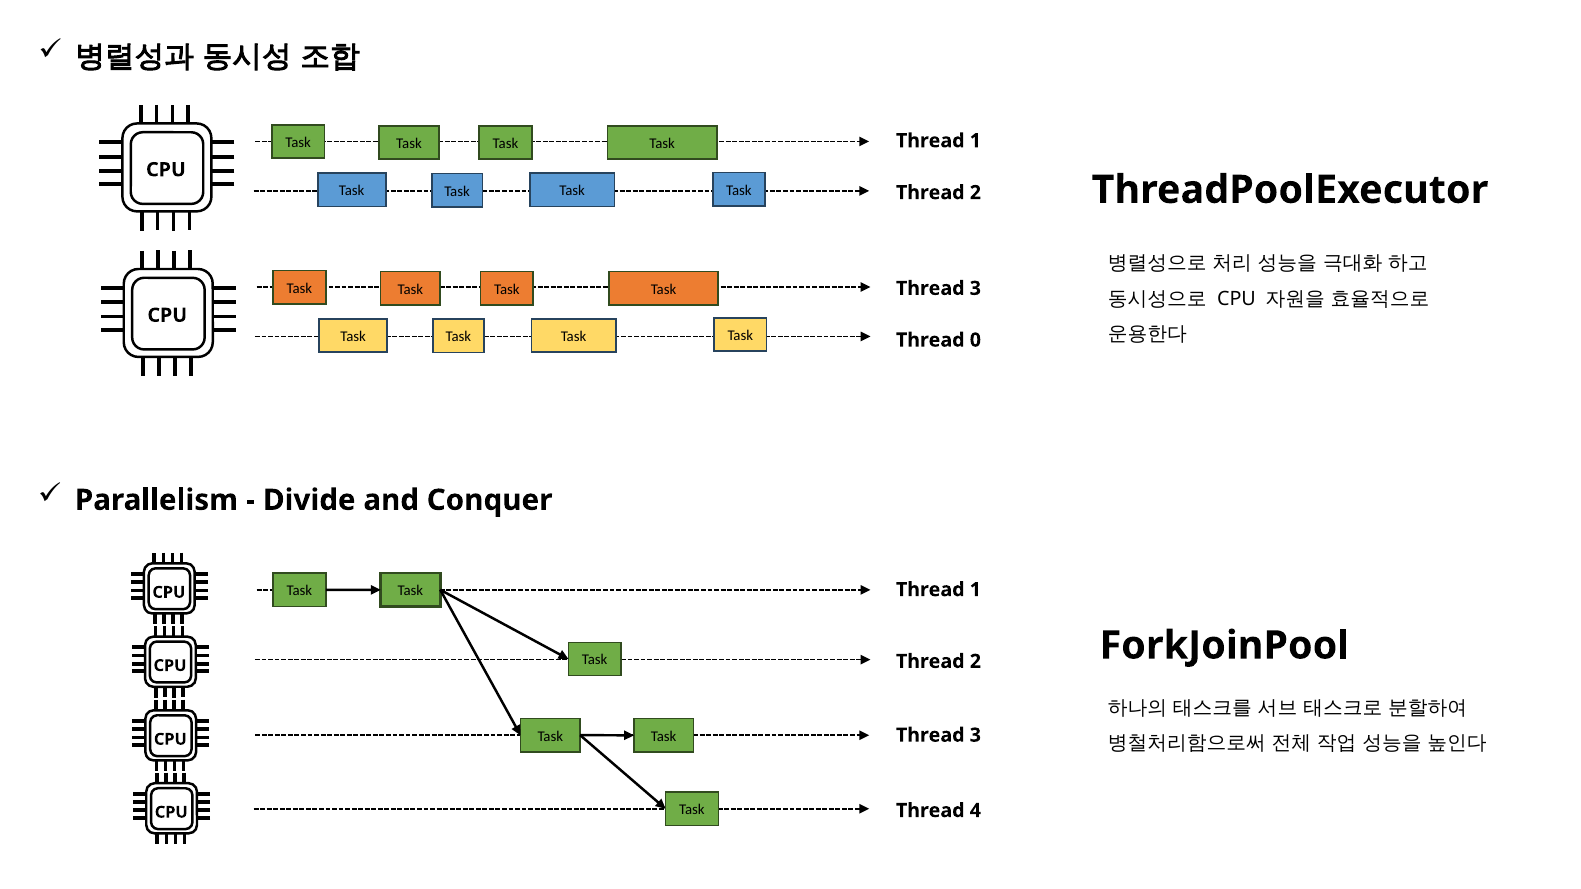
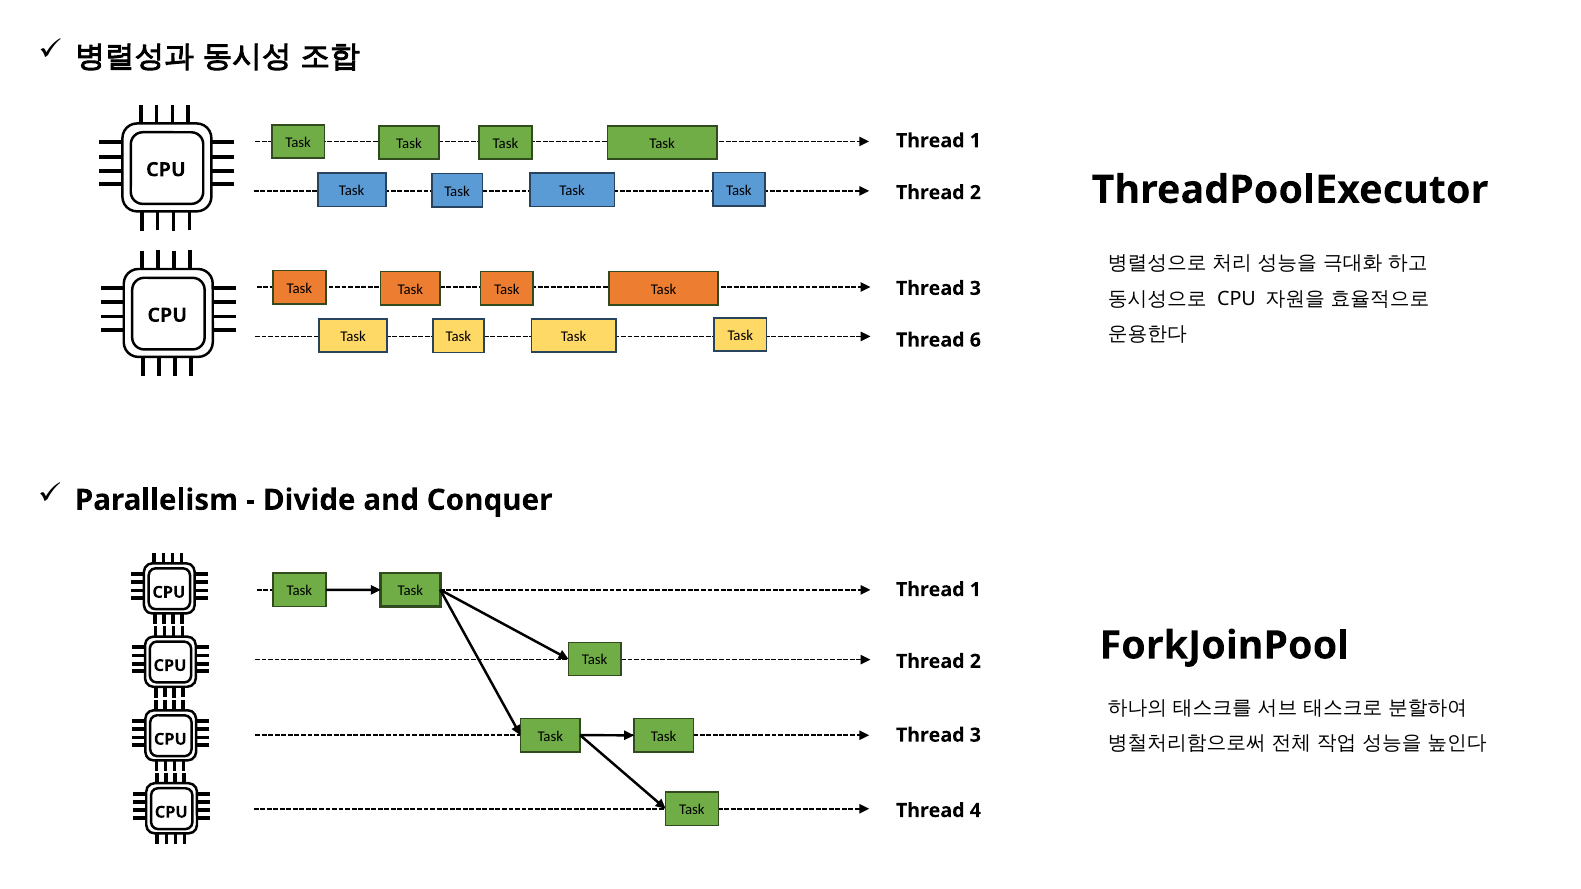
0: 0 -> 6 (975, 340)
